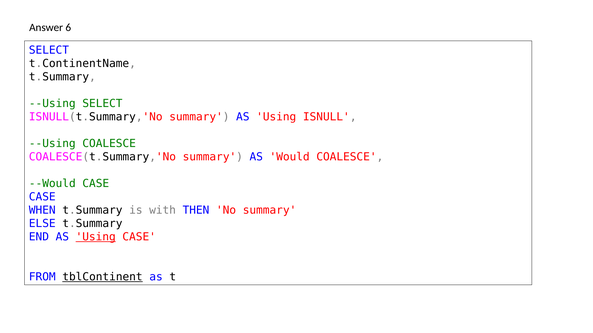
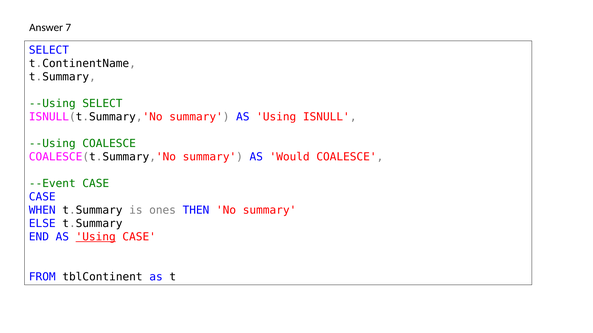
6: 6 -> 7 (68, 28)
--Would: --Would -> --Event (52, 184)
with: with -> ones (163, 211)
tblContinent underline: present -> none (102, 277)
